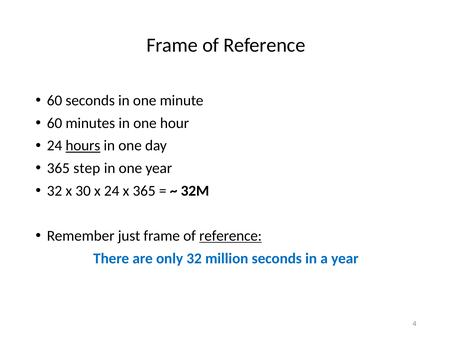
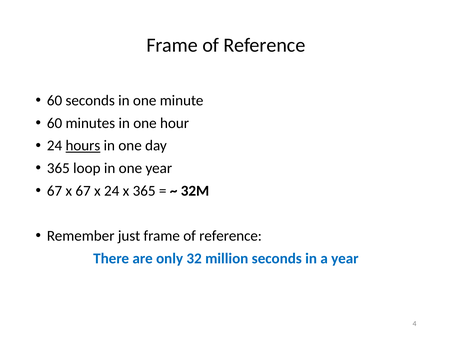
step: step -> loop (87, 168)
32: 32 -> 67 (55, 191)
x 30: 30 -> 67 (83, 191)
reference underline: present -> none (231, 236)
